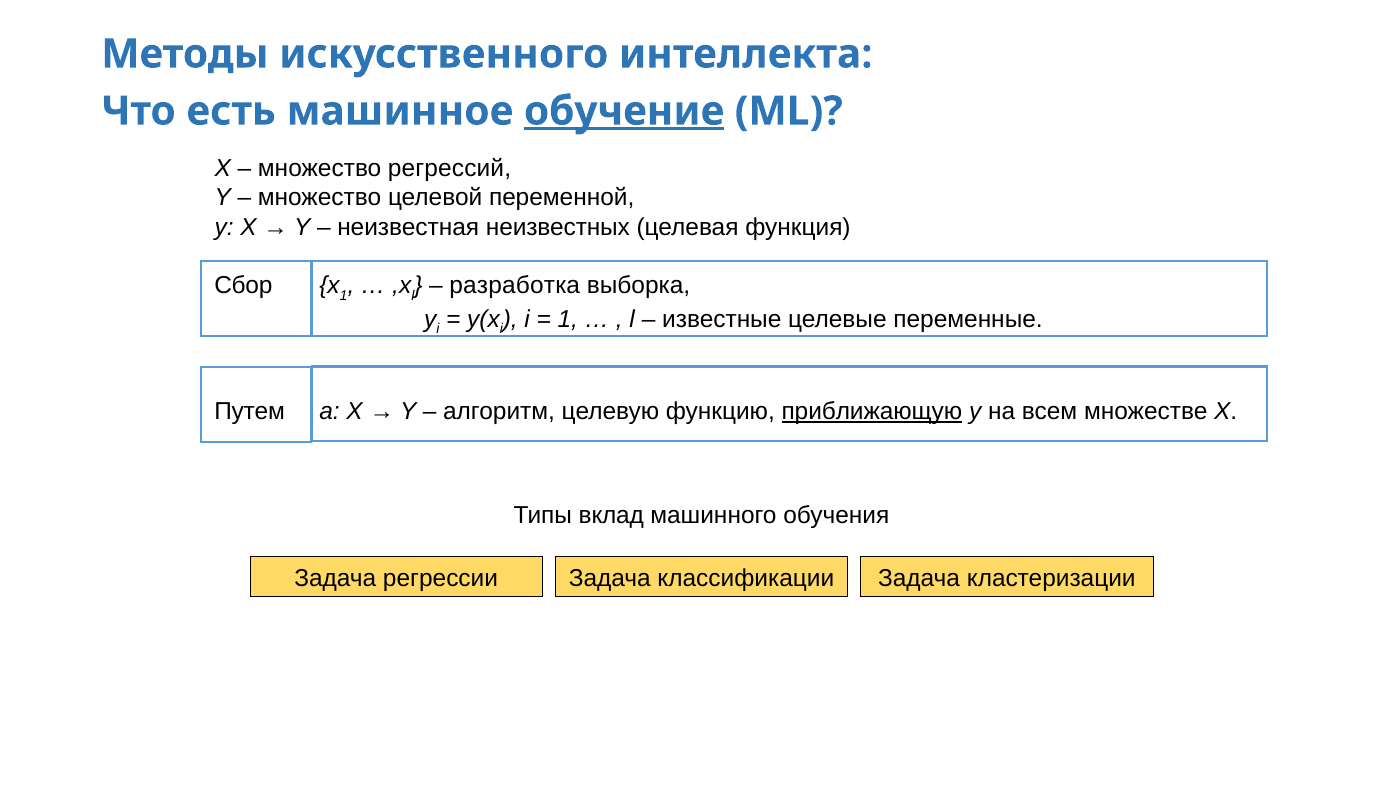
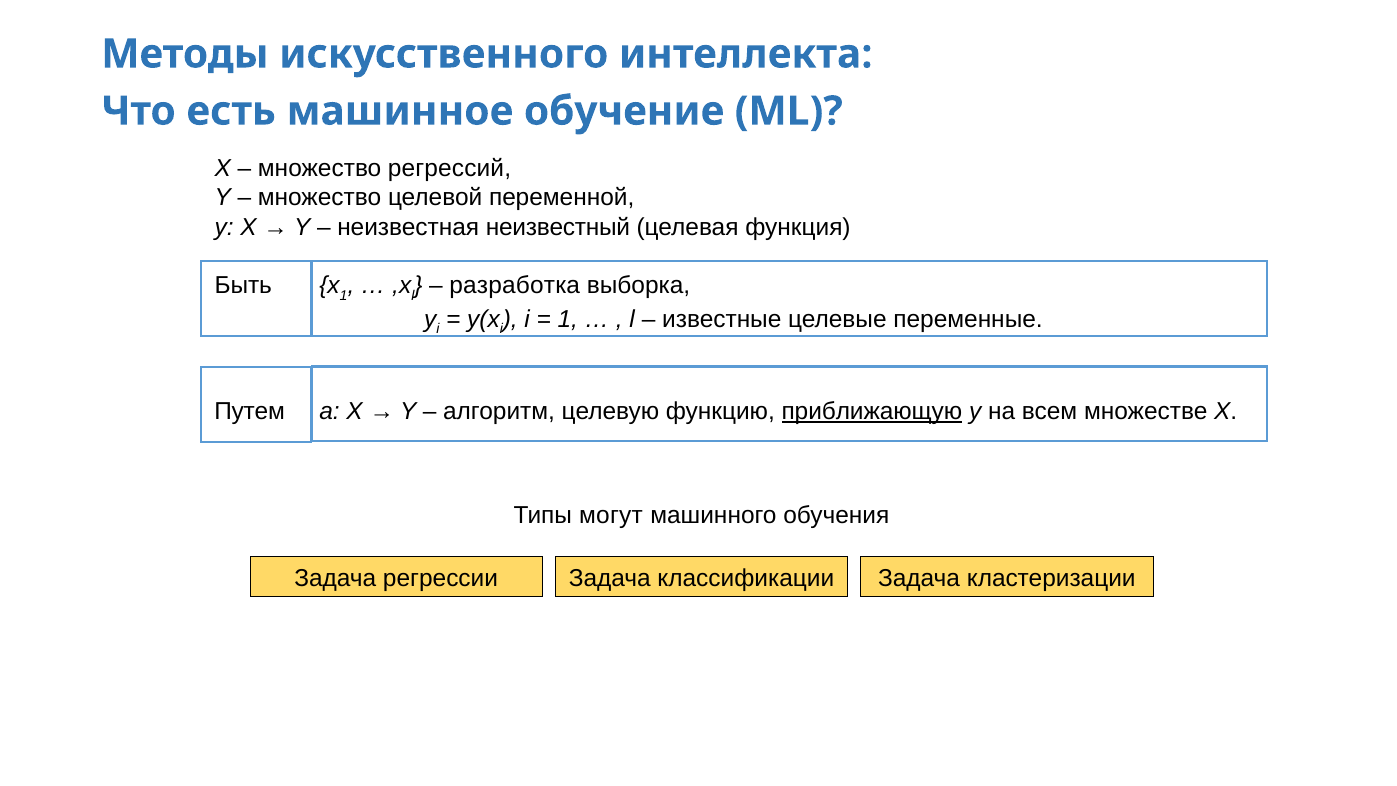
обучение underline: present -> none (624, 111)
неизвестных: неизвестных -> неизвестный (558, 227)
Сбор: Сбор -> Быть (243, 286)
вклад: вклад -> могут (611, 515)
